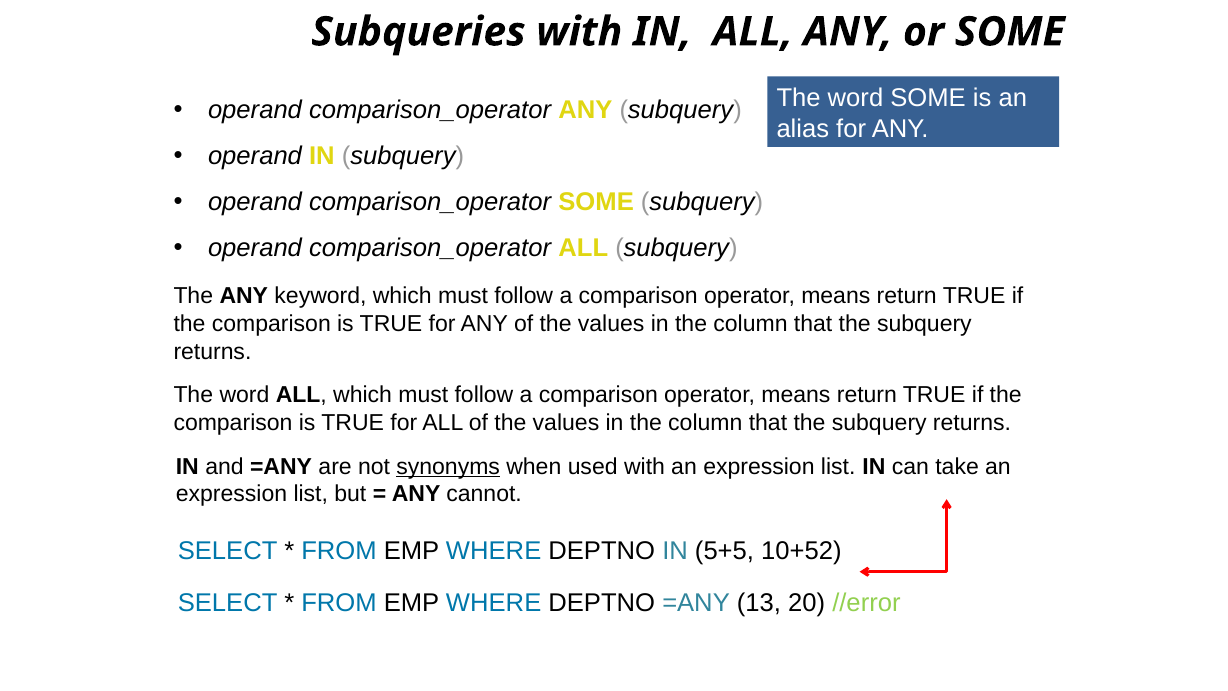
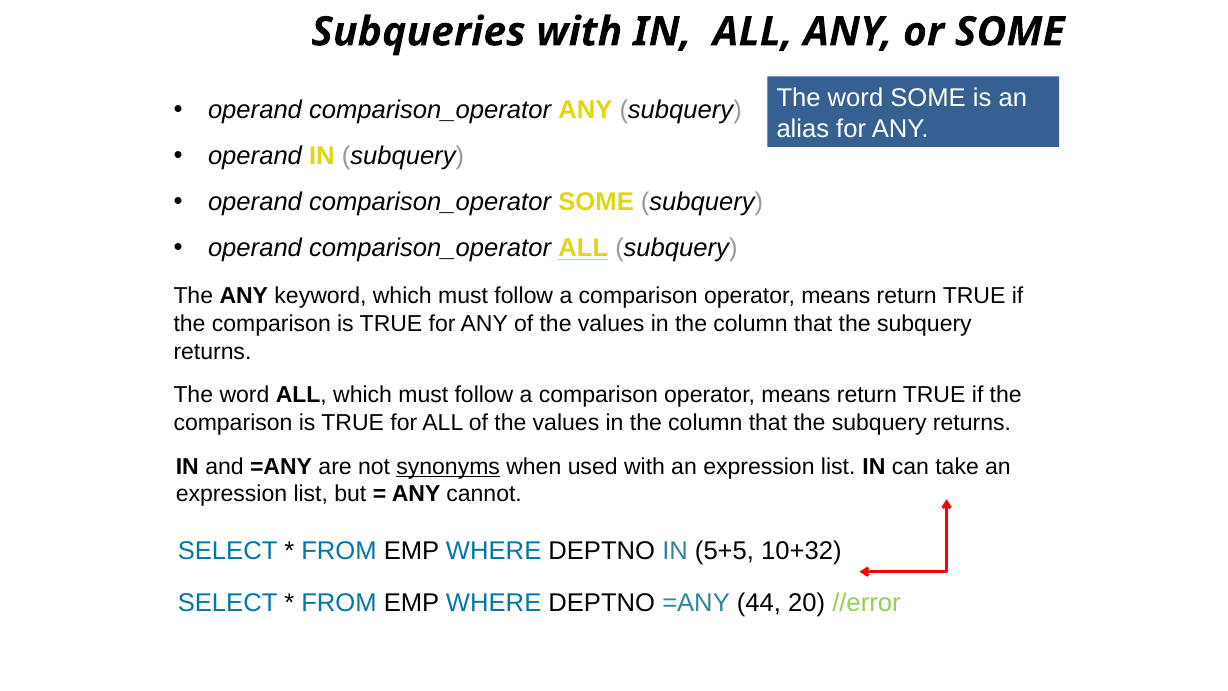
ALL underline: none -> present (583, 248)
10+52: 10+52 -> 10+32 (801, 551)
13: 13 -> 44 (759, 603)
